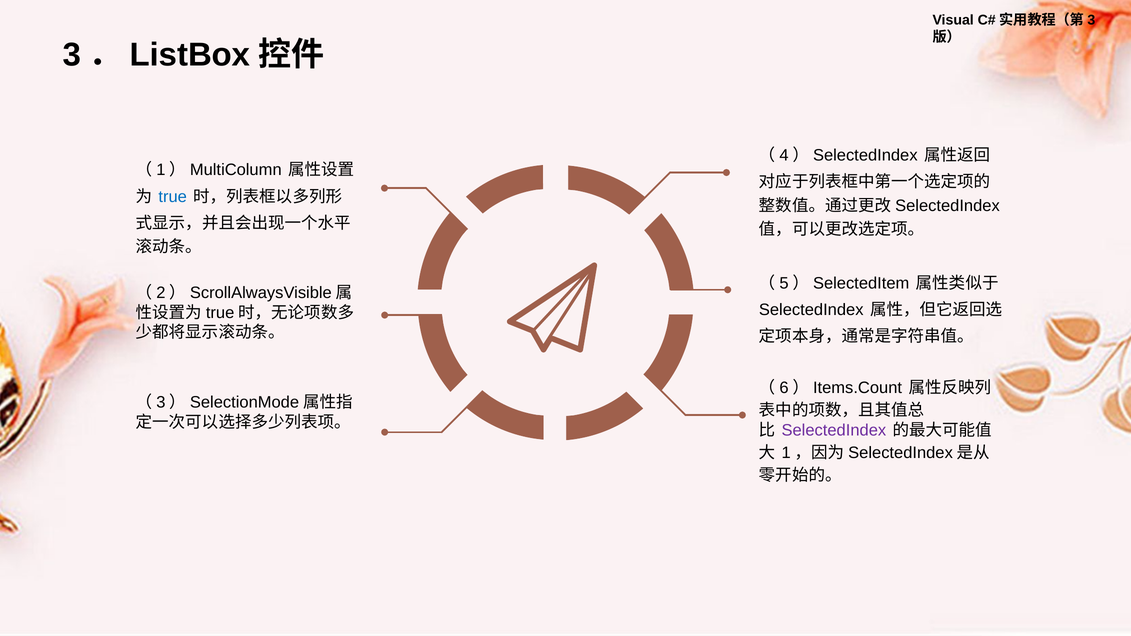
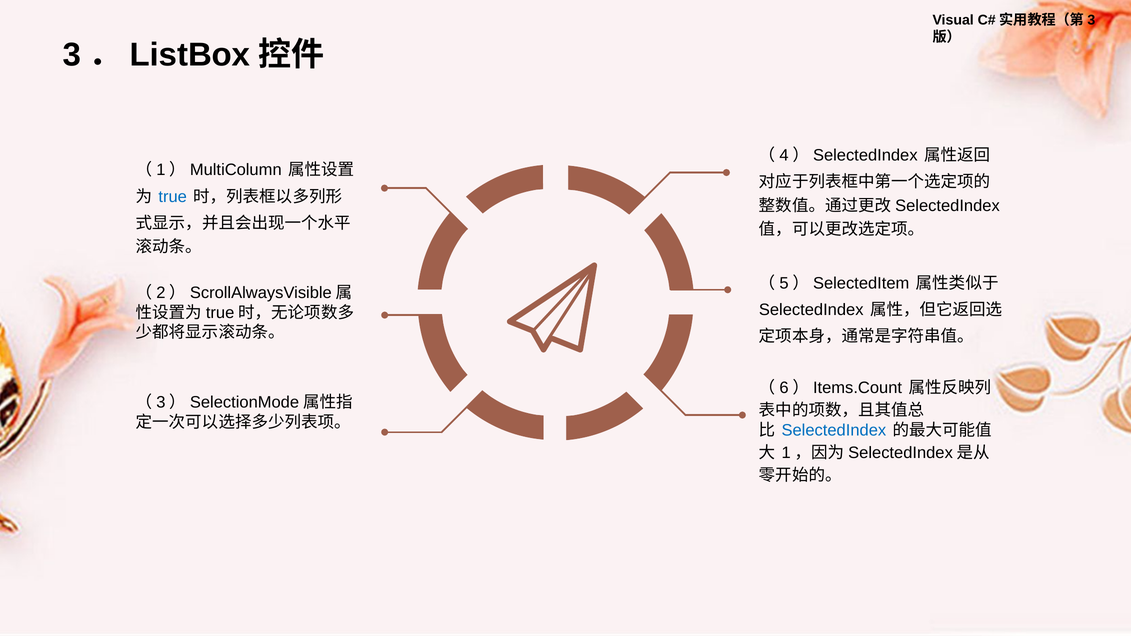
SelectedIndex colour: purple -> blue (834, 430)
